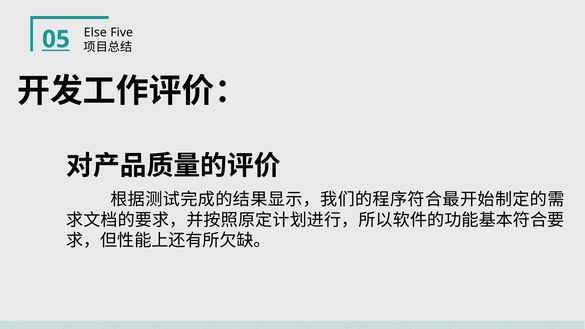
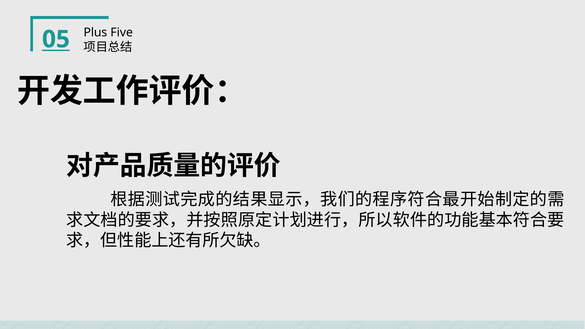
Else: Else -> Plus (95, 33)
